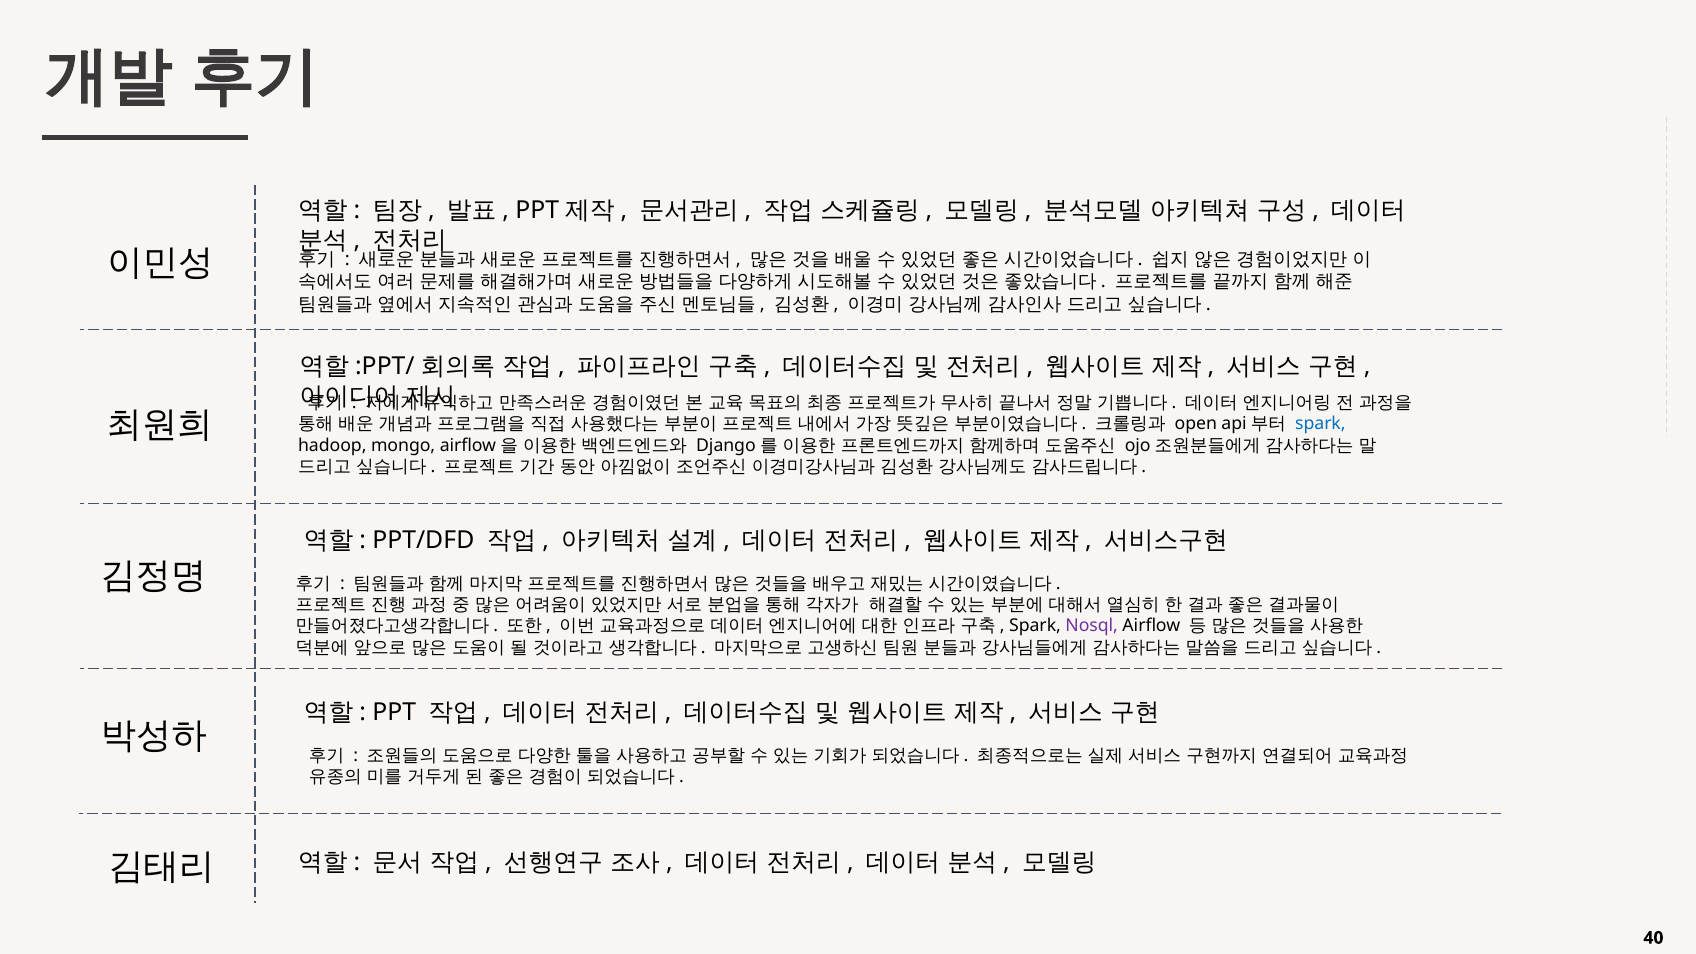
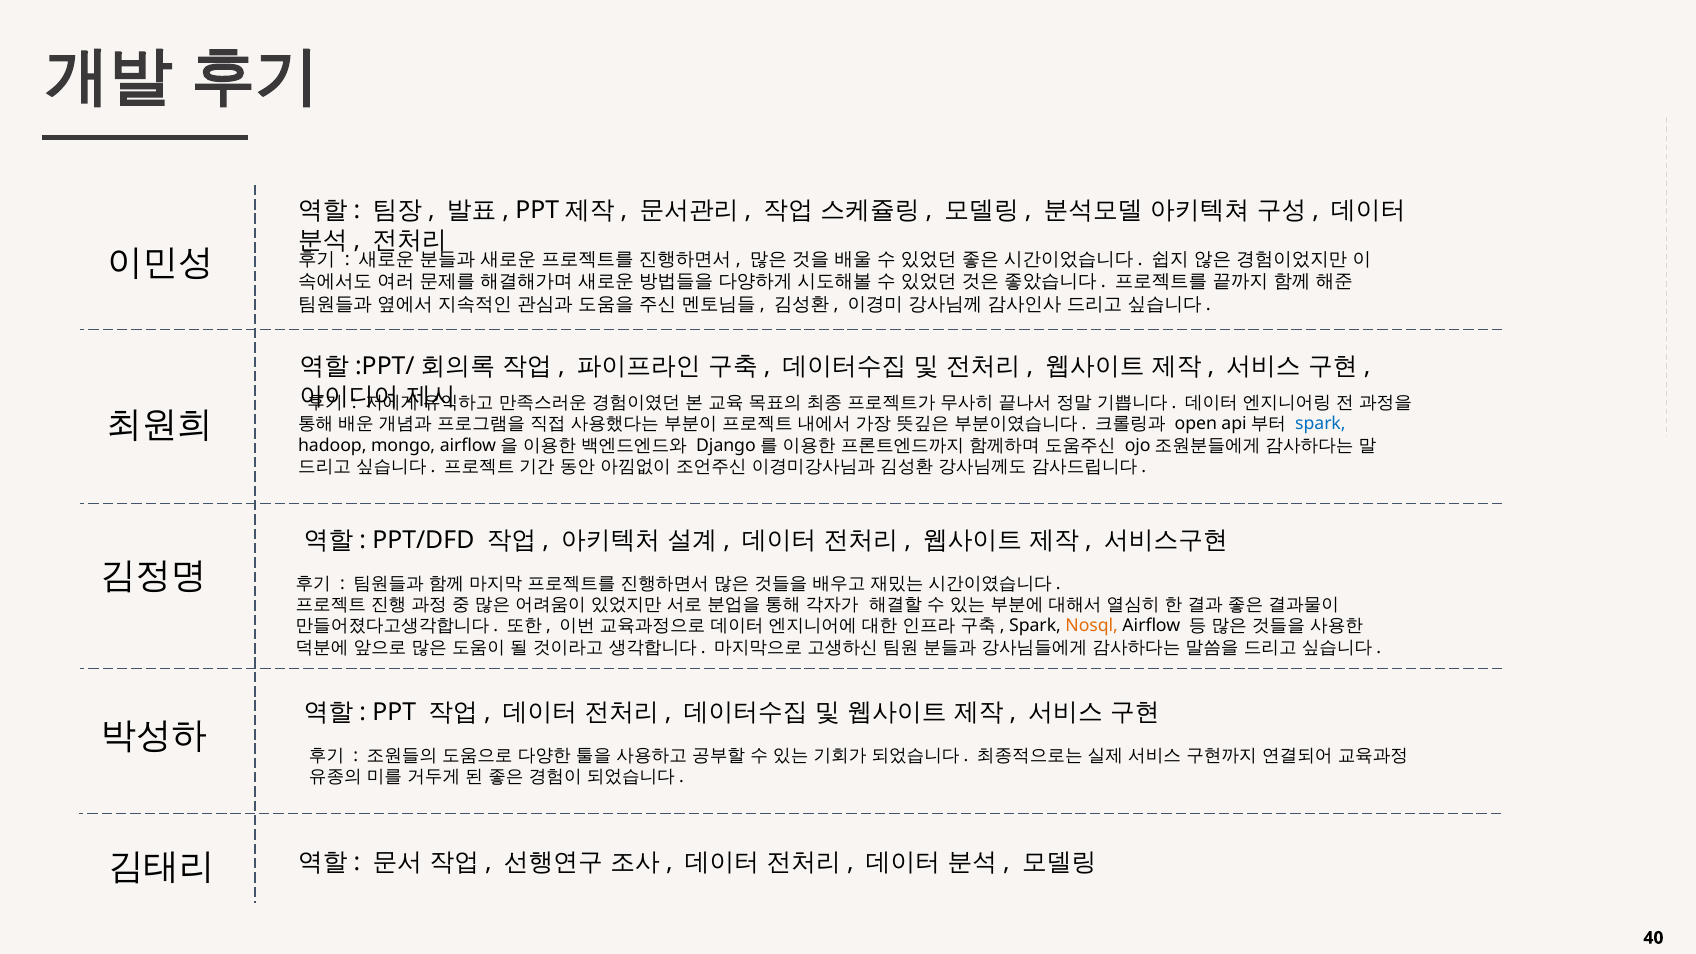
Nosql colour: purple -> orange (1092, 626)
